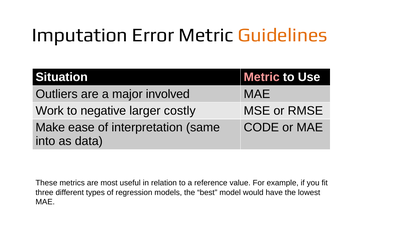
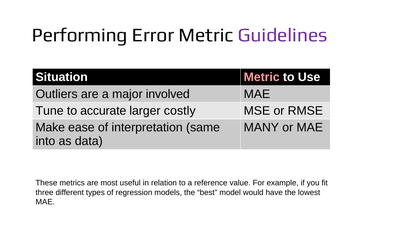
Imputation: Imputation -> Performing (80, 35)
Guidelines colour: orange -> purple (283, 35)
Work: Work -> Tune (50, 111)
negative: negative -> accurate (103, 111)
CODE: CODE -> MANY (261, 127)
